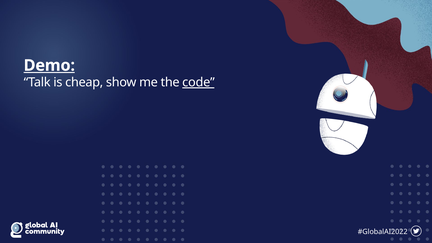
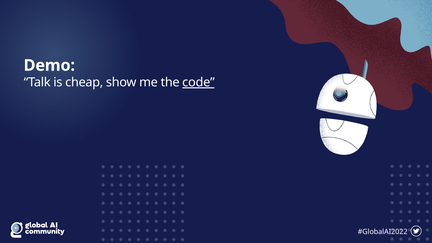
Demo underline: present -> none (49, 65)
